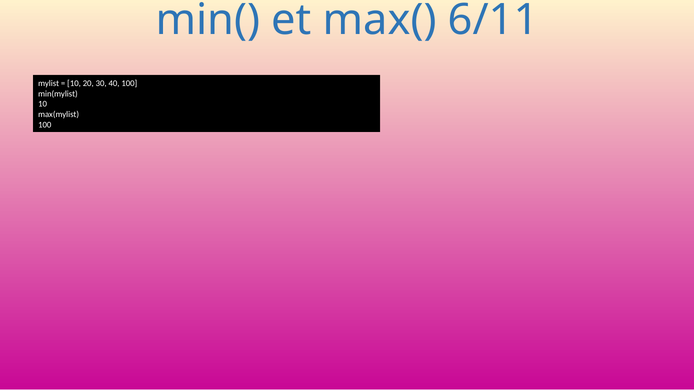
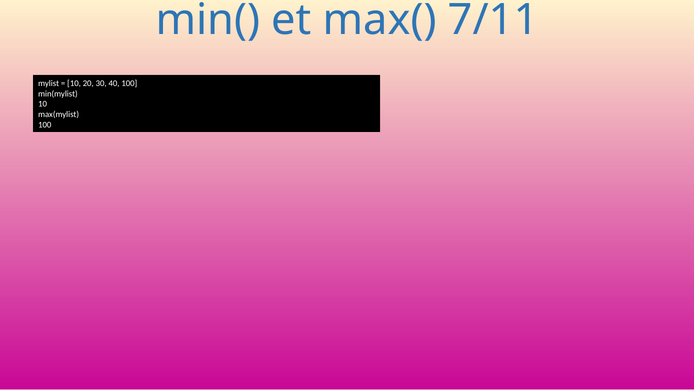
6/11: 6/11 -> 7/11 (493, 20)
